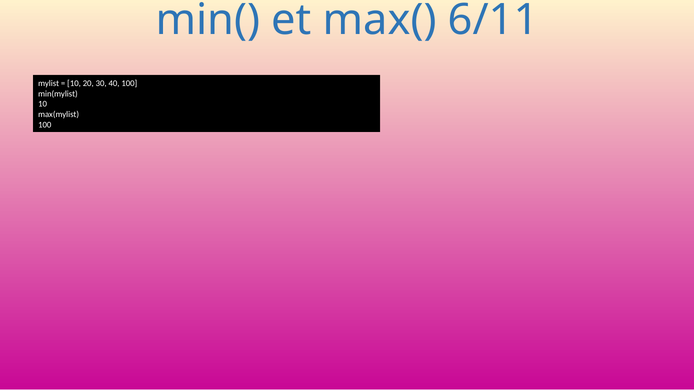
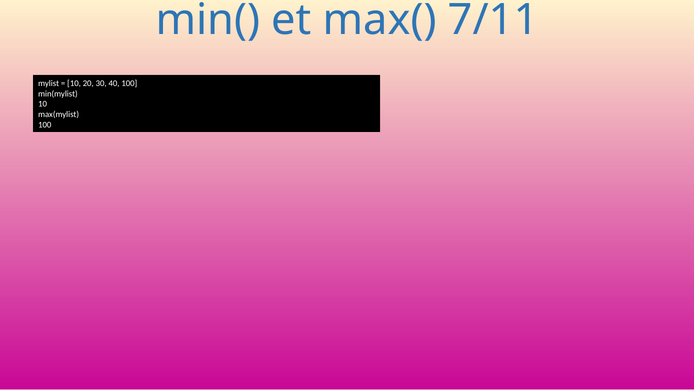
6/11: 6/11 -> 7/11 (493, 20)
